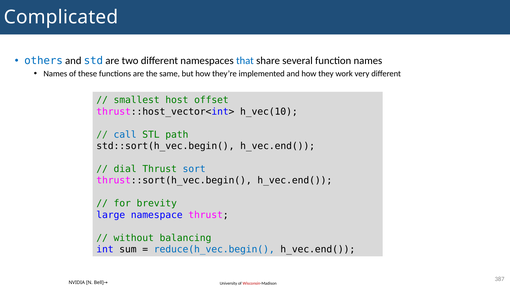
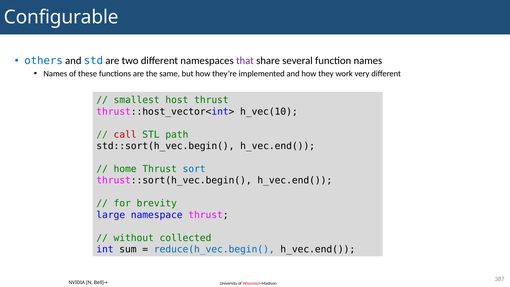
Complicated: Complicated -> Configurable (61, 17)
that colour: blue -> purple (245, 61)
host offset: offset -> thrust (211, 100)
call colour: blue -> red (125, 134)
dial: dial -> home (125, 169)
balancing: balancing -> collected (186, 238)
